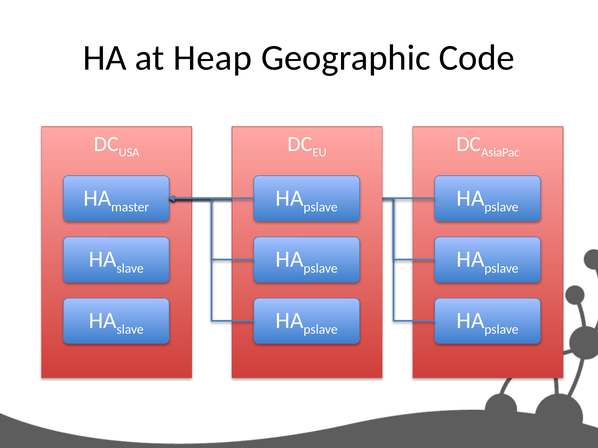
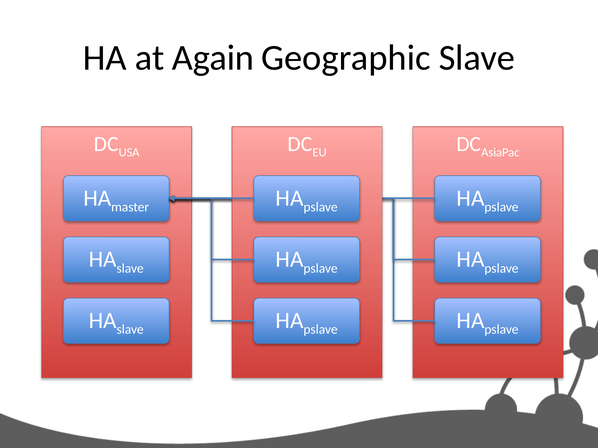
Heap: Heap -> Again (213, 58)
Geographic Code: Code -> Slave (477, 58)
